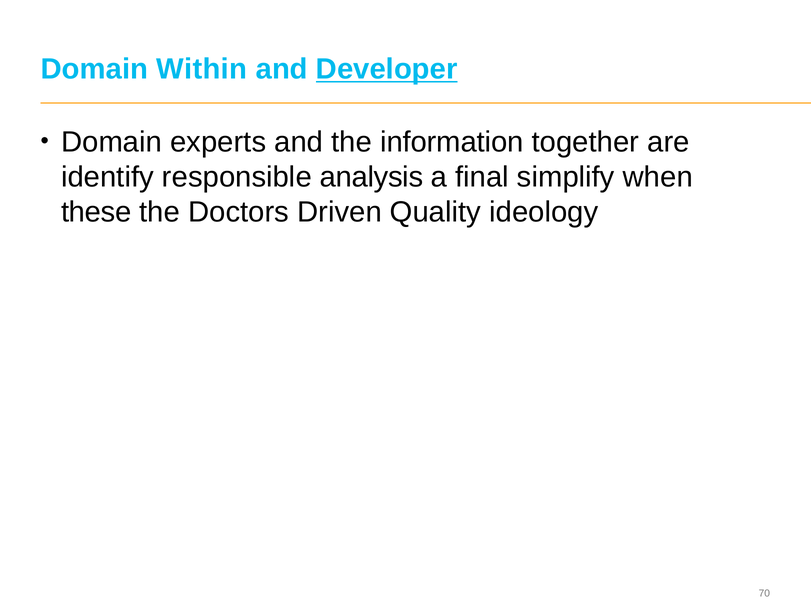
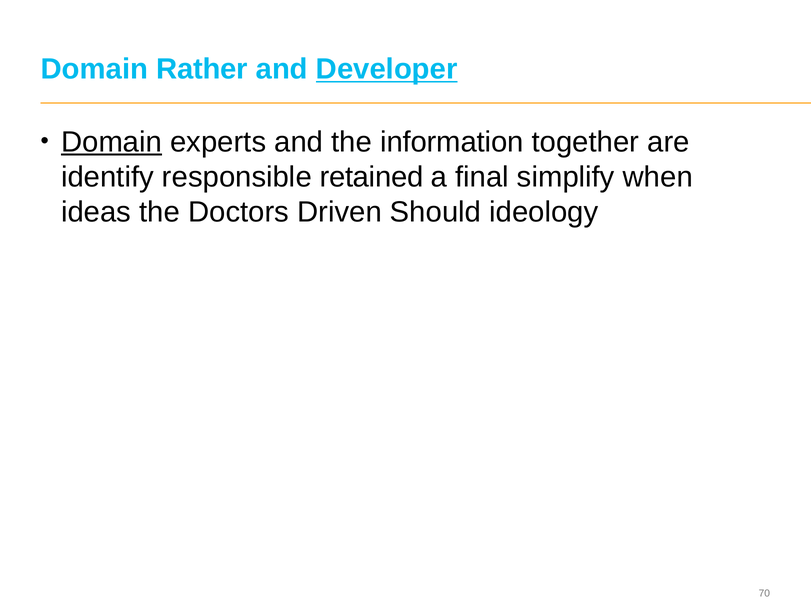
Within: Within -> Rather (202, 69)
Domain underline: none -> present (112, 142)
analysis: analysis -> retained (371, 177)
these: these -> ideas (96, 212)
Quality: Quality -> Should (436, 212)
